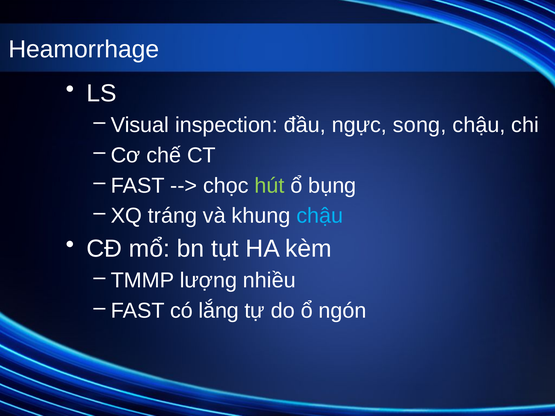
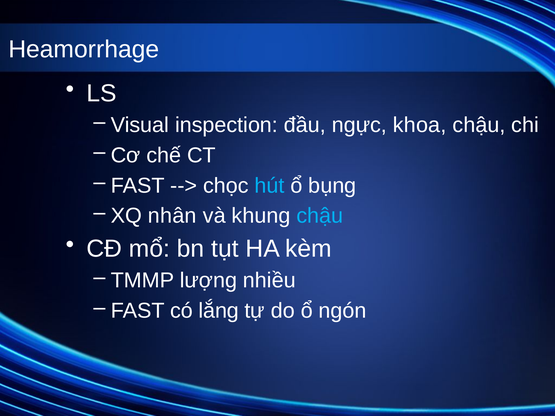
song: song -> khoa (420, 125)
hút colour: light green -> light blue (270, 186)
tráng: tráng -> nhân (172, 216)
